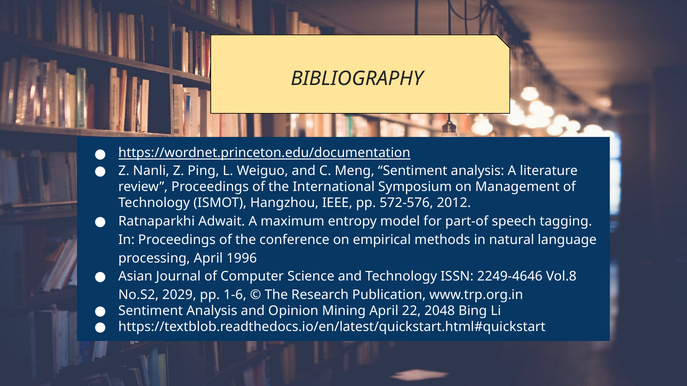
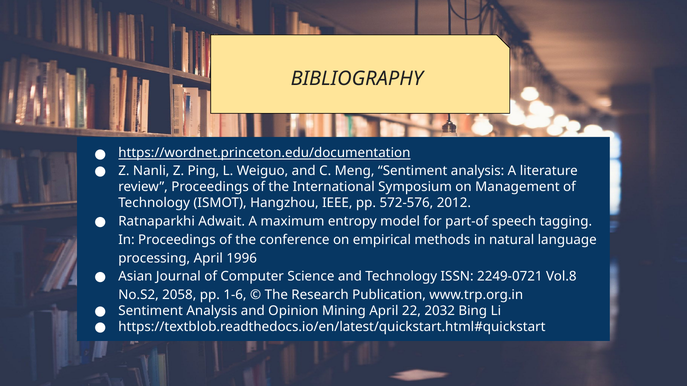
2249-4646: 2249-4646 -> 2249-0721 (510, 277)
2029: 2029 -> 2058 (179, 295)
2048: 2048 -> 2032 (440, 311)
